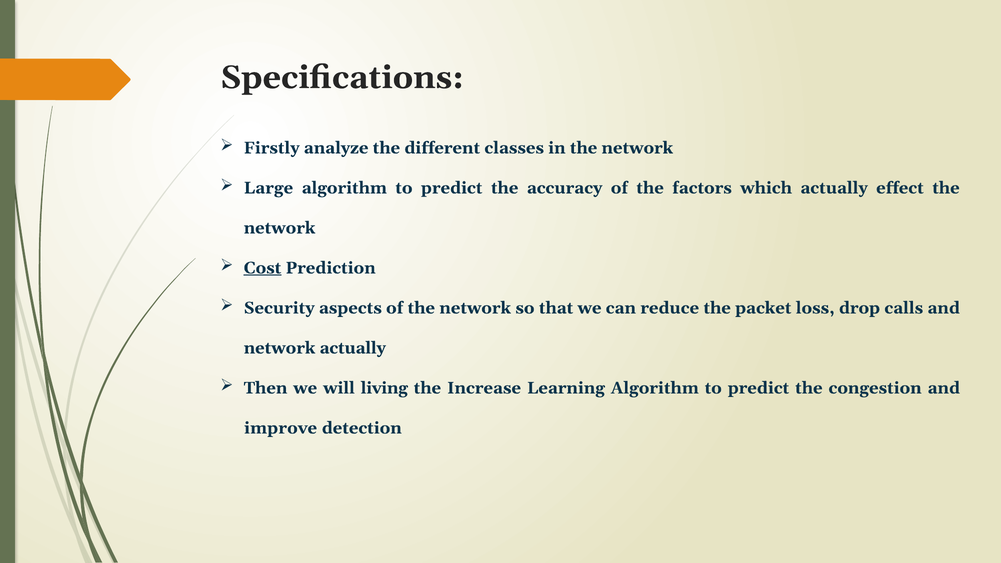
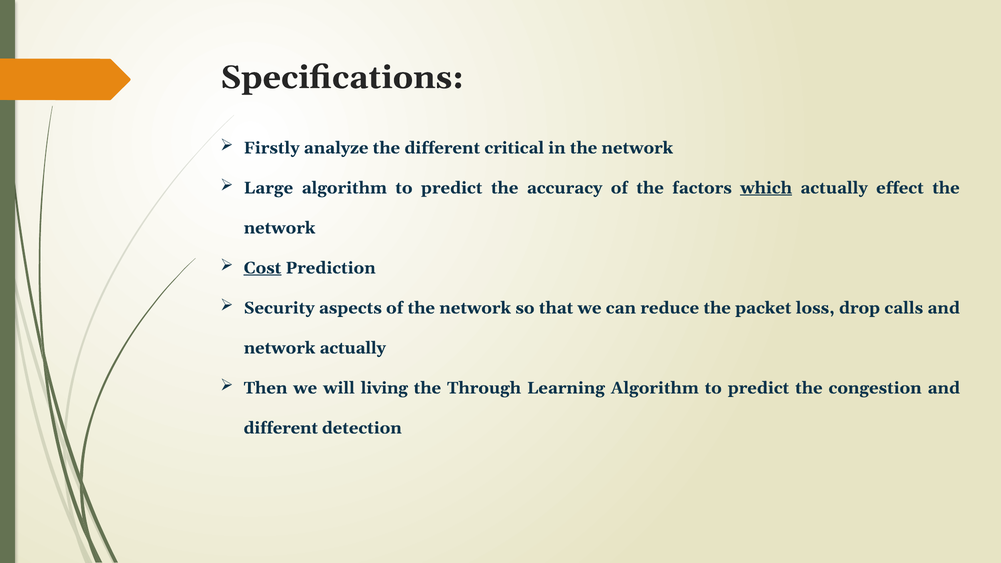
classes: classes -> critical (514, 148)
which underline: none -> present (766, 188)
Increase: Increase -> Through (484, 388)
improve: improve -> different (281, 428)
